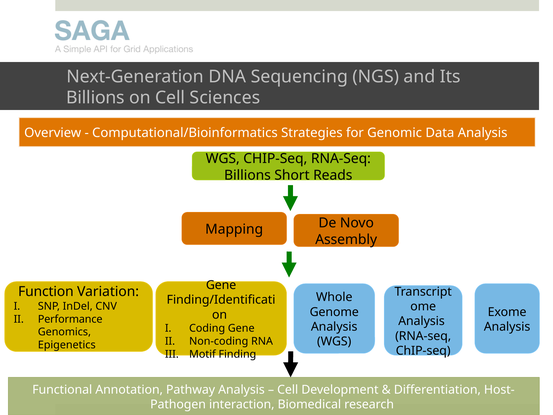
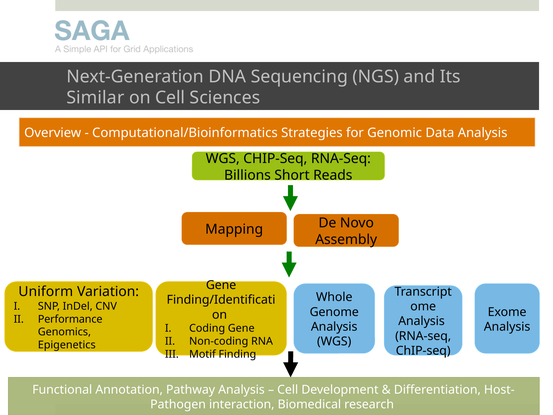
Billions: Billions -> Similar (95, 98)
Function: Function -> Uniform (46, 292)
